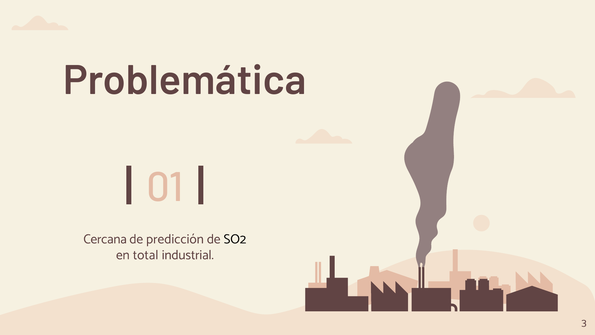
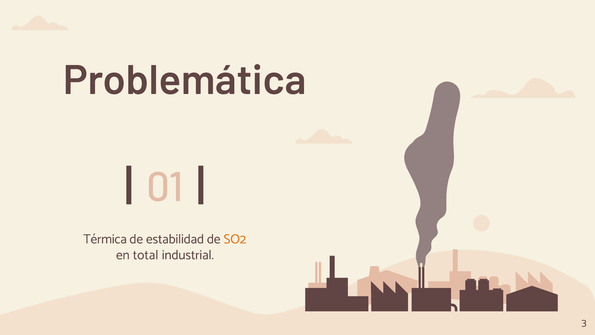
Cercana: Cercana -> Térmica (105, 239)
predicción: predicción -> estabilidad (175, 239)
SO2 colour: black -> orange (235, 239)
